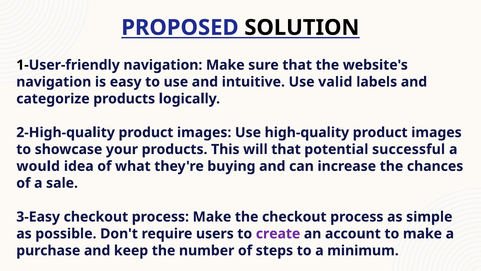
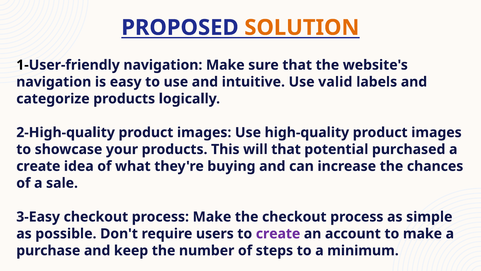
SOLUTION colour: black -> orange (302, 28)
successful: successful -> purchased (409, 149)
would: would -> create (38, 166)
